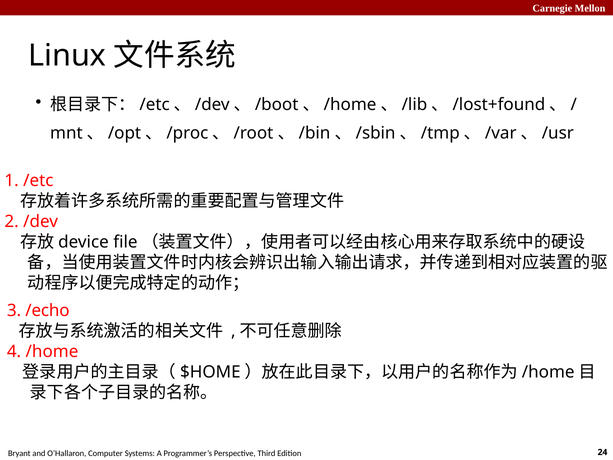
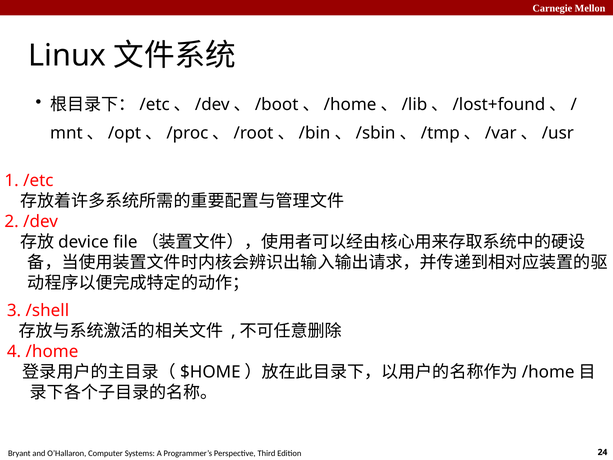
/echo: /echo -> /shell (47, 311)
